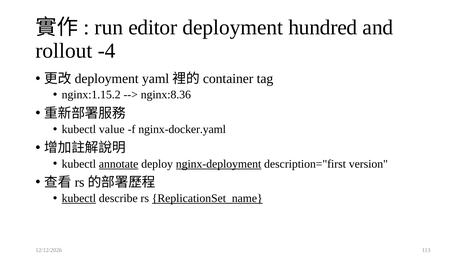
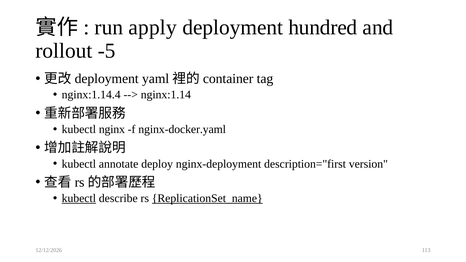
editor: editor -> apply (153, 28)
-4: -4 -> -5 (107, 51)
nginx:1.15.2: nginx:1.15.2 -> nginx:1.14.4 (91, 95)
nginx:8.36: nginx:8.36 -> nginx:1.14 (166, 95)
value: value -> nginx (112, 129)
annotate underline: present -> none (119, 164)
nginx-deployment underline: present -> none (219, 164)
